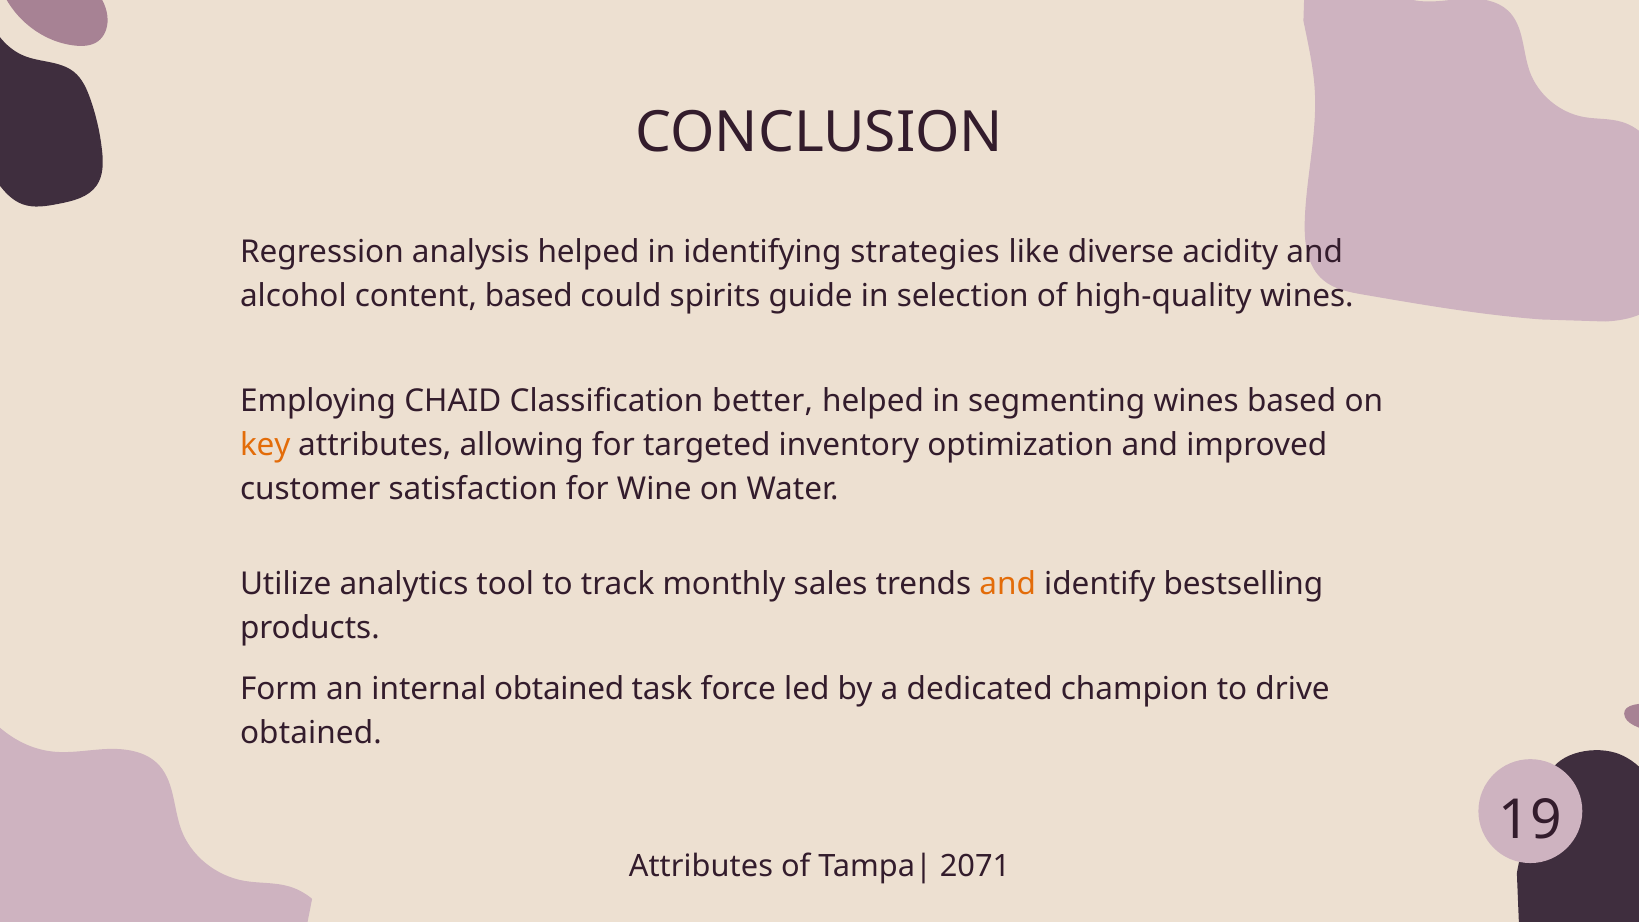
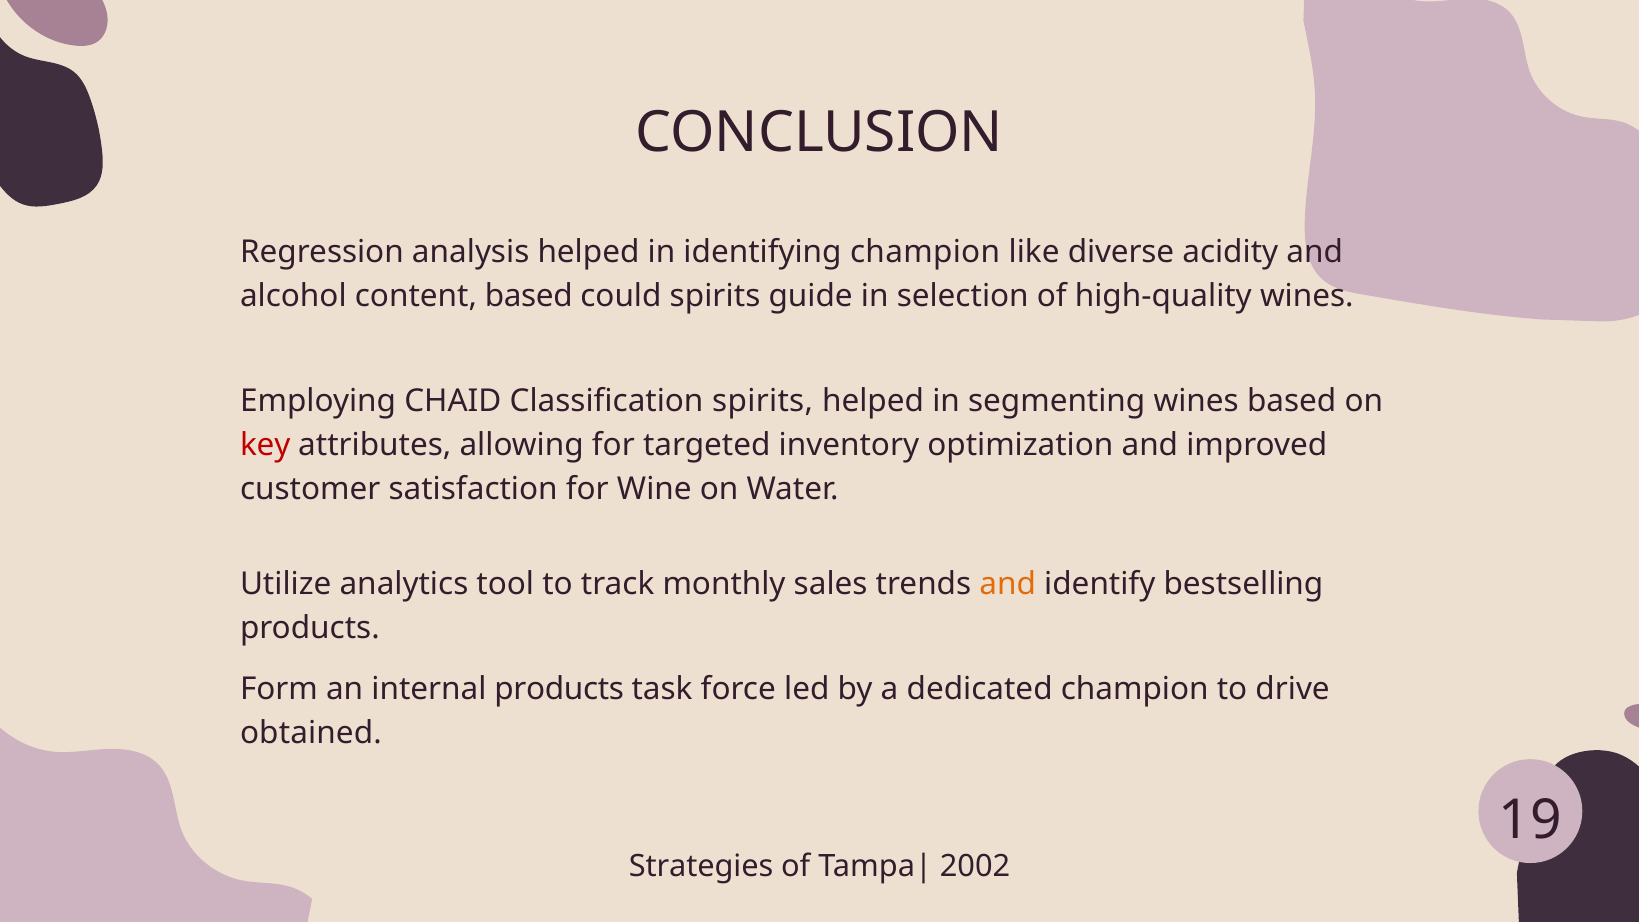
identifying strategies: strategies -> champion (925, 252)
Classification better: better -> spirits (763, 401)
key colour: orange -> red (265, 445)
internal obtained: obtained -> products (559, 689)
Attributes: Attributes -> Strategies (701, 866)
2071: 2071 -> 2002 (975, 866)
